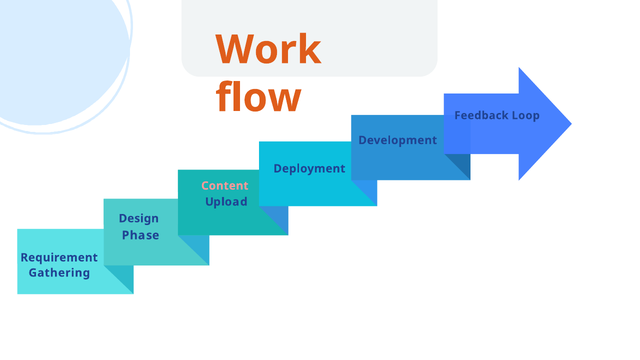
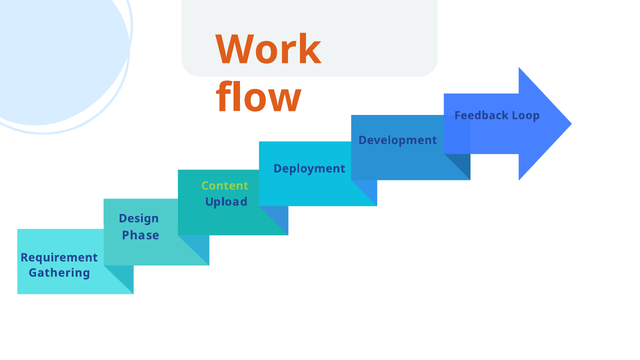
Content colour: pink -> light green (225, 186)
